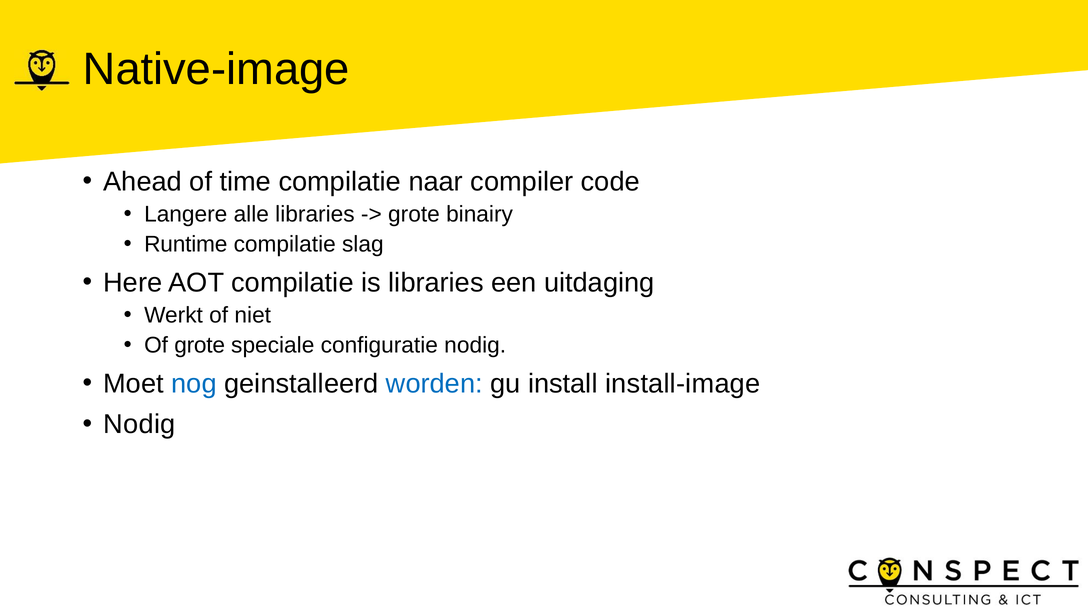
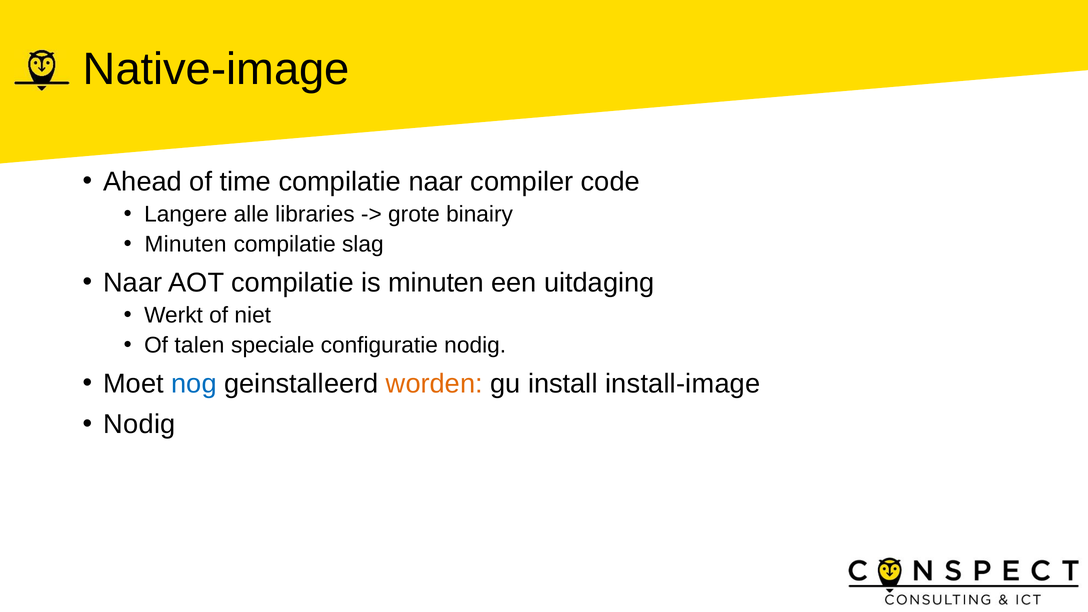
Runtime: Runtime -> Minuten (186, 244)
Here: Here -> Naar (133, 283)
is libraries: libraries -> minuten (436, 283)
Of grote: grote -> talen (199, 345)
worden colour: blue -> orange (434, 384)
